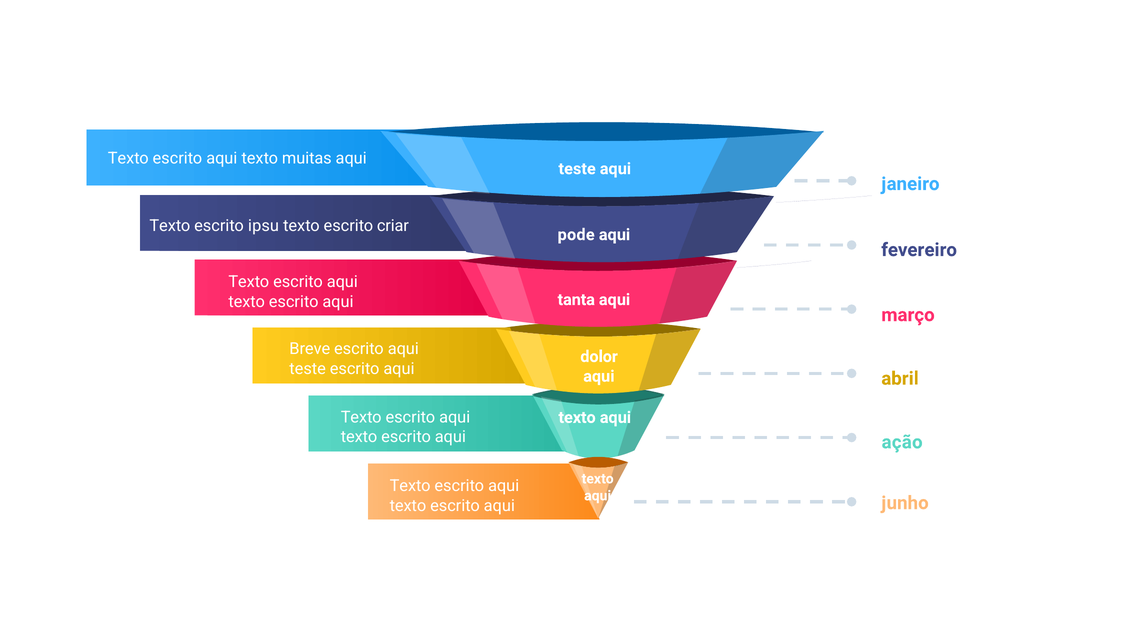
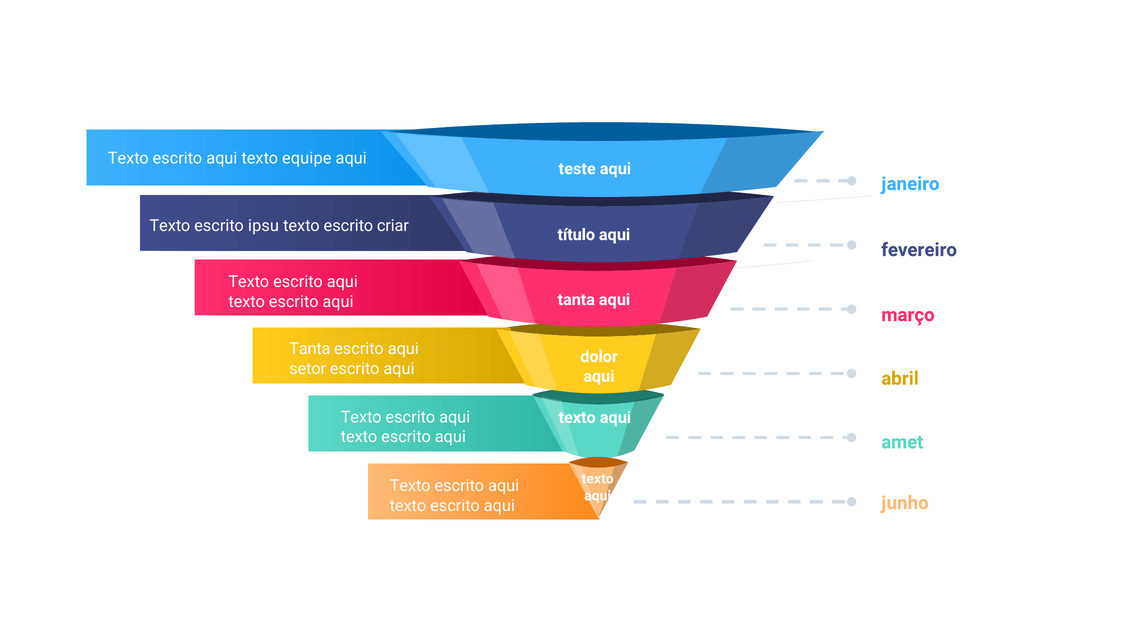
muitas: muitas -> equipe (307, 158)
pode: pode -> título (576, 235)
Breve: Breve -> Tanta (310, 349)
teste: teste -> setor (308, 368)
ação: ação -> amet (902, 442)
